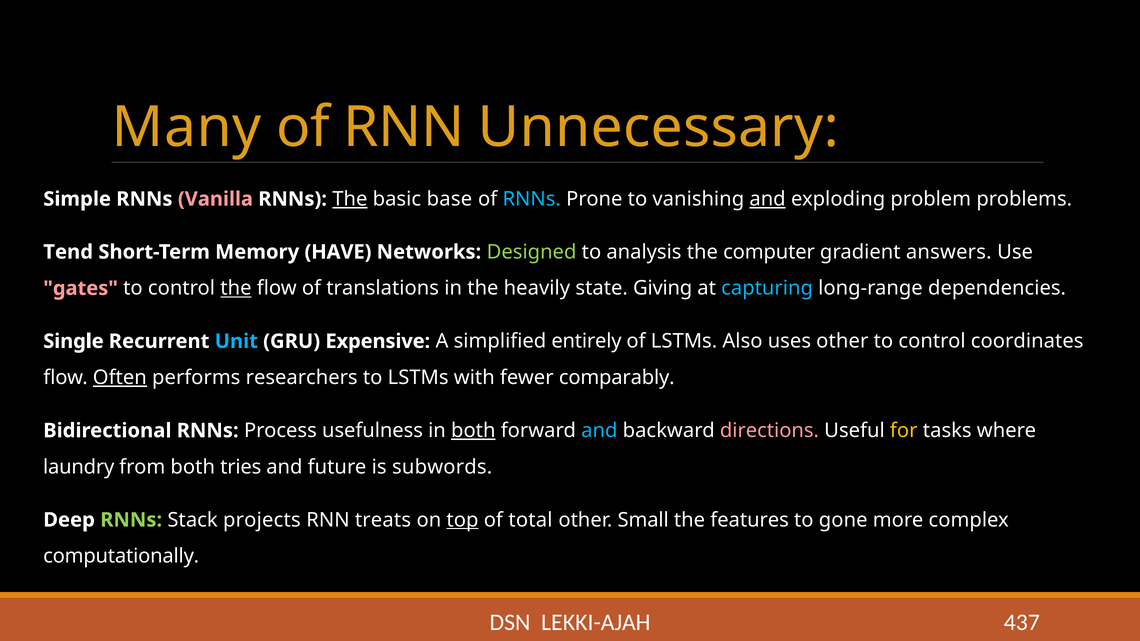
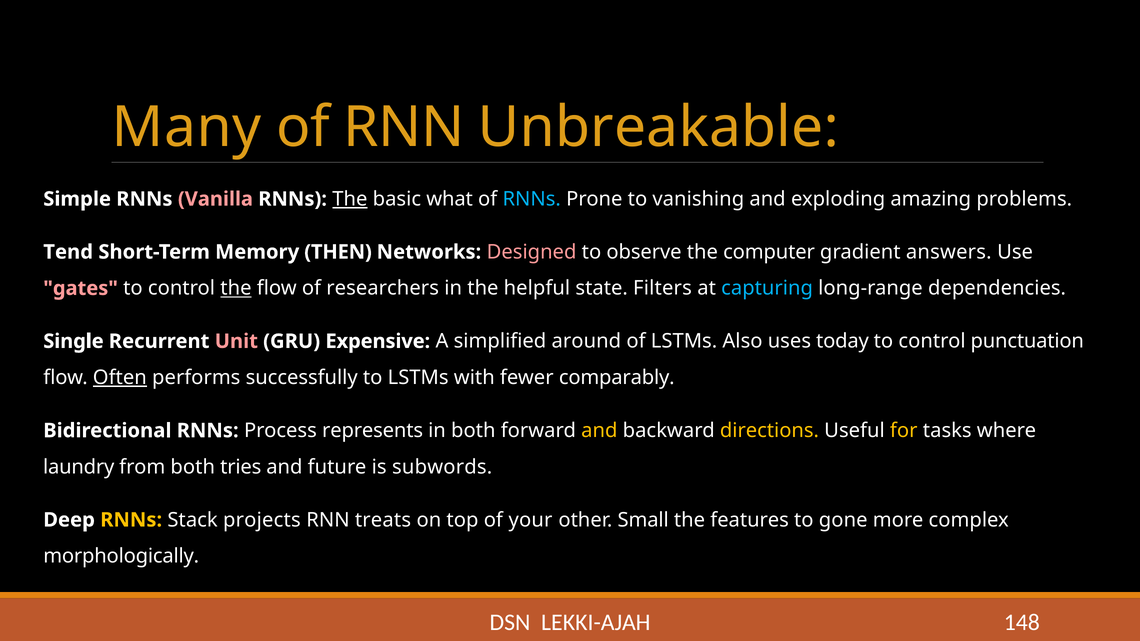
Unnecessary: Unnecessary -> Unbreakable (658, 128)
base: base -> what (450, 199)
and underline: present -> none (768, 199)
problem: problem -> amazing (931, 199)
HAVE: HAVE -> THEN (338, 252)
Designed colour: light green -> pink (532, 252)
analysis: analysis -> observe (644, 252)
translations: translations -> researchers (383, 288)
heavily: heavily -> helpful (537, 288)
Giving: Giving -> Filters (662, 288)
Unit colour: light blue -> pink (236, 341)
entirely: entirely -> around (586, 341)
uses other: other -> today (842, 341)
coordinates: coordinates -> punctuation (1027, 341)
researchers: researchers -> successfully (302, 378)
usefulness: usefulness -> represents (373, 431)
both underline: present -> none (473, 431)
and colour: light blue -> yellow (599, 431)
directions colour: pink -> yellow (769, 431)
RNNs colour: light green -> yellow (131, 520)
top underline: present -> none (462, 520)
total: total -> your (530, 520)
computationally: computationally -> morphologically (121, 556)
437: 437 -> 148 (1022, 622)
